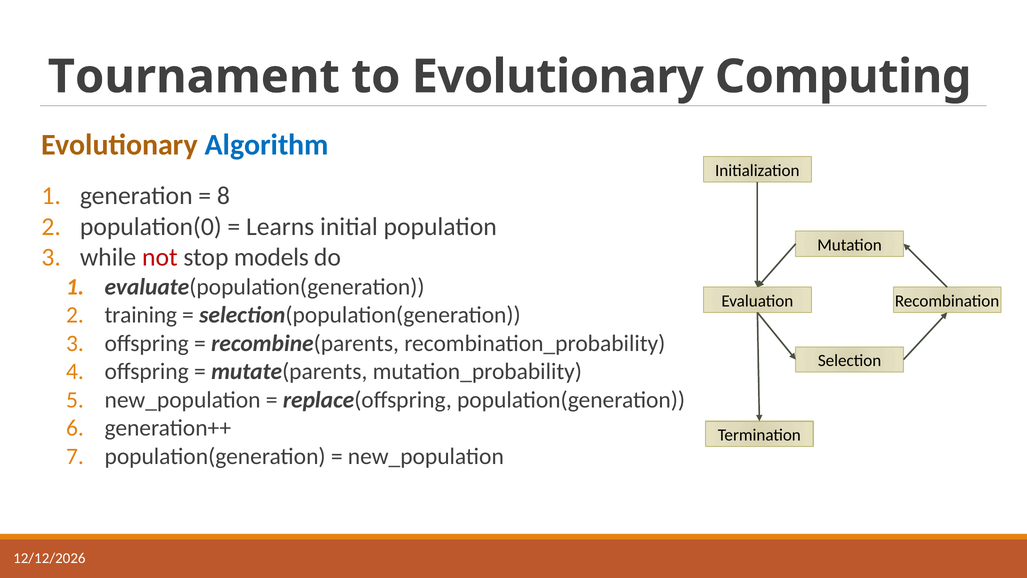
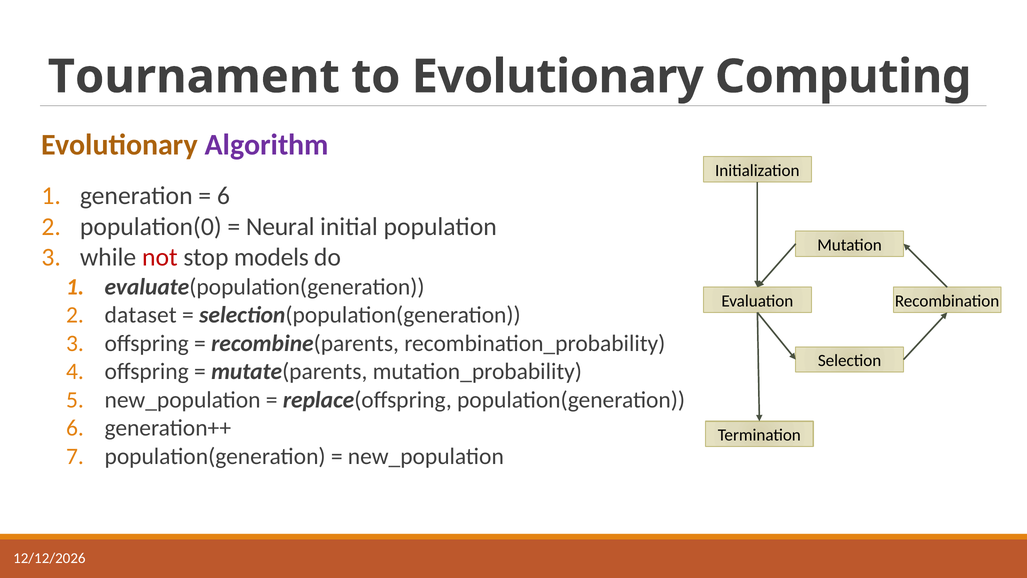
Algorithm colour: blue -> purple (267, 145)
8: 8 -> 6 (223, 196)
Learns: Learns -> Neural (280, 226)
training: training -> dataset (141, 315)
